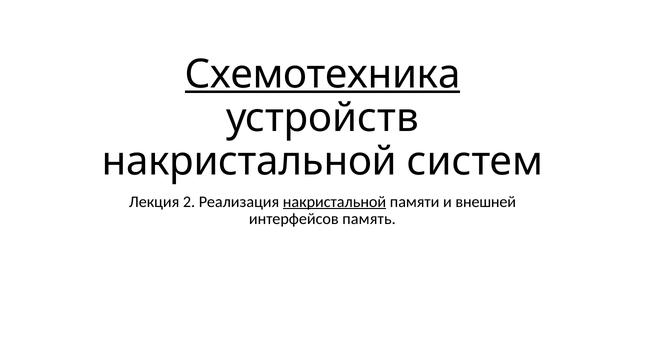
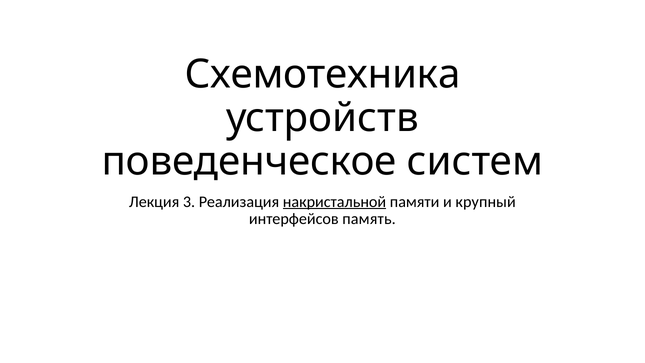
Схемотехника underline: present -> none (323, 74)
накристальной: накристальной -> поведенческое (249, 161)
2: 2 -> 3 (189, 202)
внешней: внешней -> крупный (486, 202)
